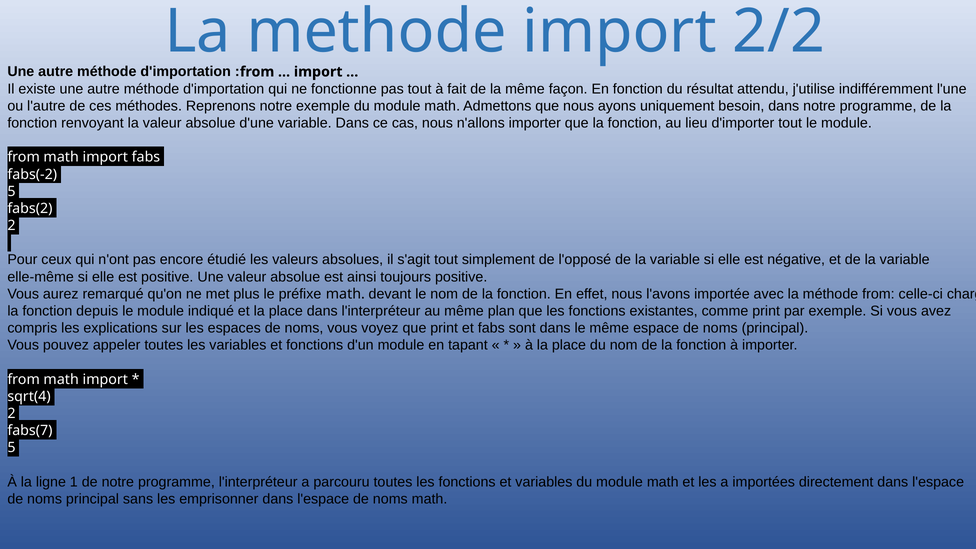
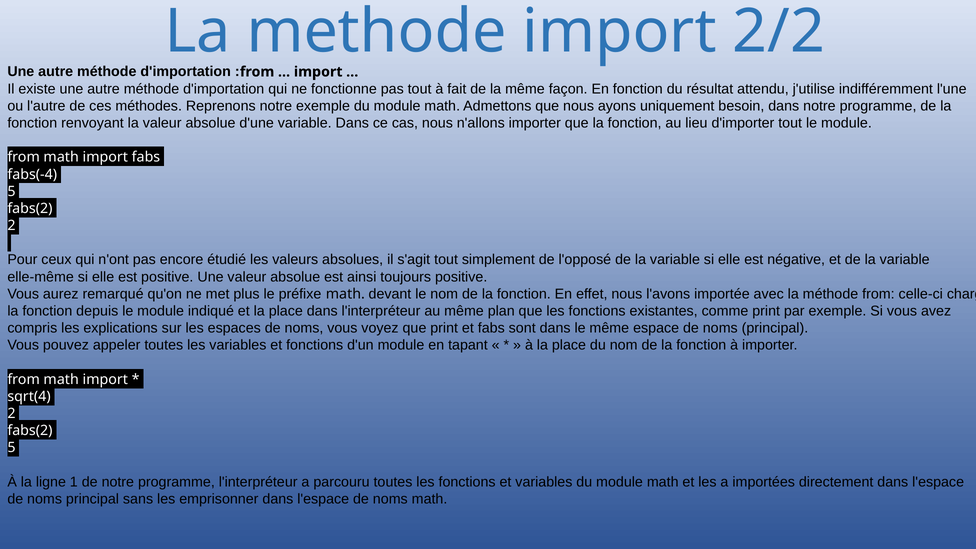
fabs(-2: fabs(-2 -> fabs(-4 (32, 174)
fabs(7: fabs(7 -> fabs(2 (30, 431)
